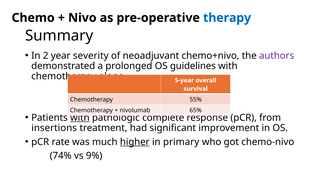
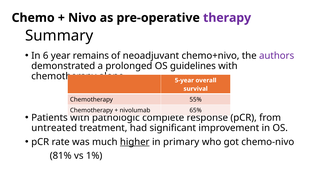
therapy colour: blue -> purple (227, 18)
2: 2 -> 6 (46, 56)
severity: severity -> remains (91, 56)
with underline: present -> none (80, 118)
insertions: insertions -> untreated (54, 128)
74%: 74% -> 81% (61, 156)
9%: 9% -> 1% (94, 156)
